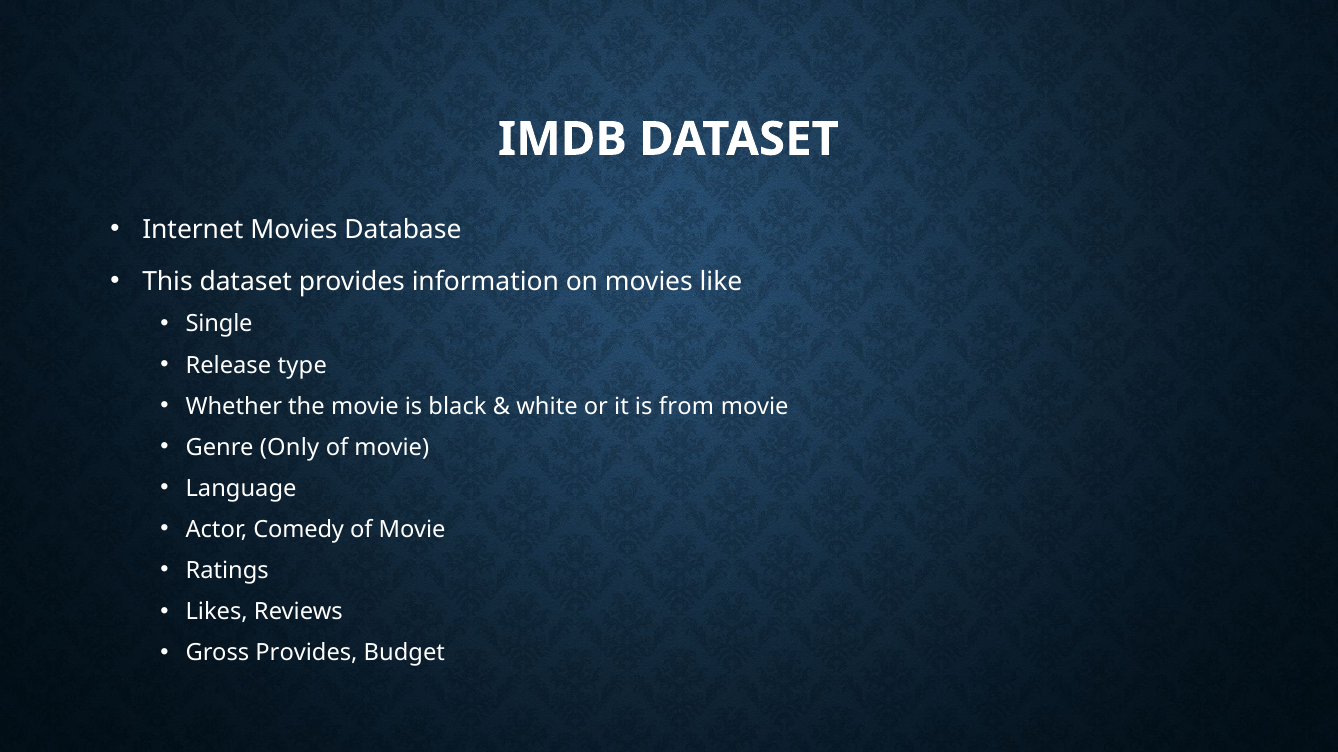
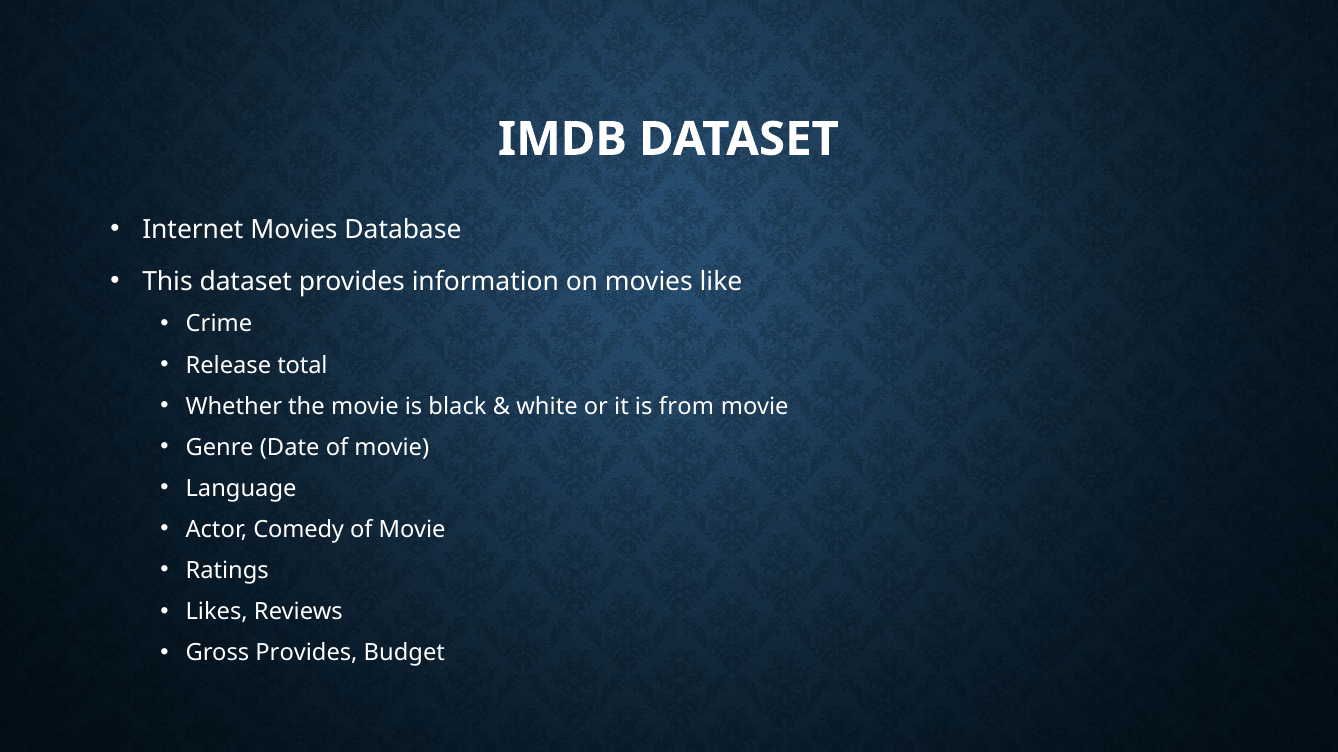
Single: Single -> Crime (219, 324)
type: type -> total (302, 366)
Only: Only -> Date (290, 448)
